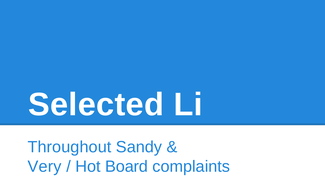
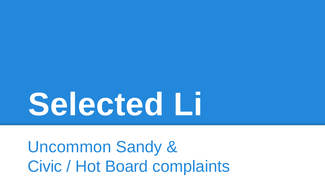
Throughout: Throughout -> Uncommon (70, 147)
Very: Very -> Civic (45, 166)
